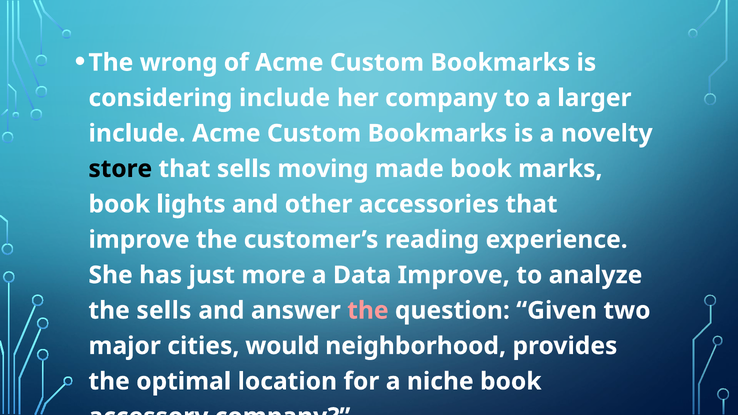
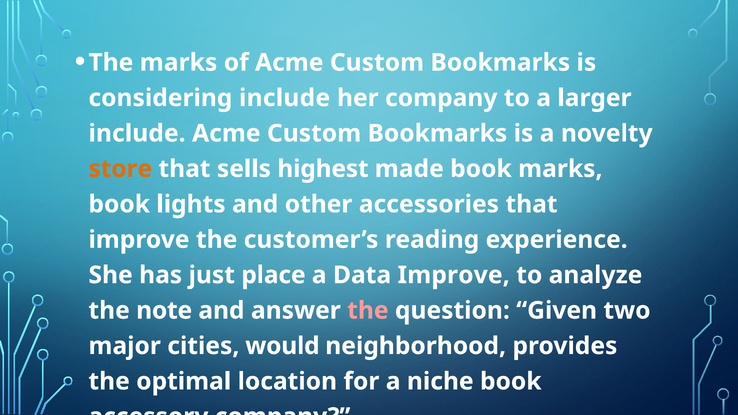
The wrong: wrong -> marks (179, 63)
store colour: black -> orange (120, 169)
moving: moving -> highest (323, 169)
more: more -> place (273, 275)
the sells: sells -> note (164, 311)
